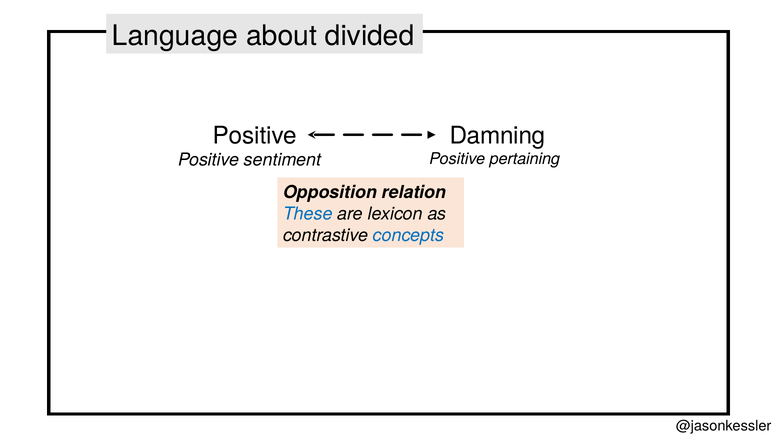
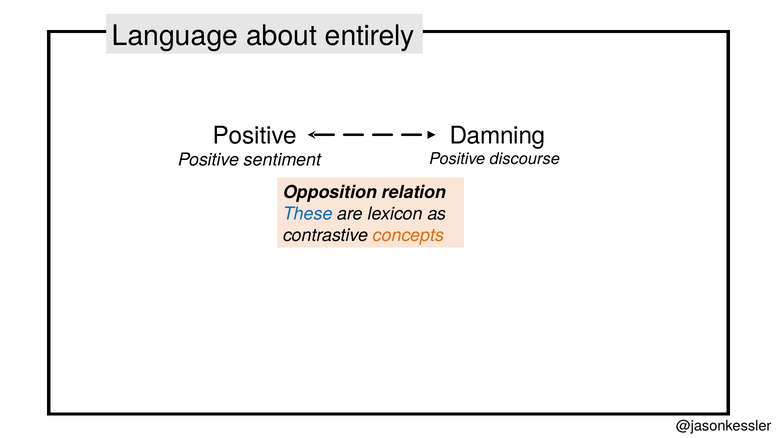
divided: divided -> entirely (370, 36)
pertaining: pertaining -> discourse (525, 159)
concepts colour: blue -> orange (408, 235)
